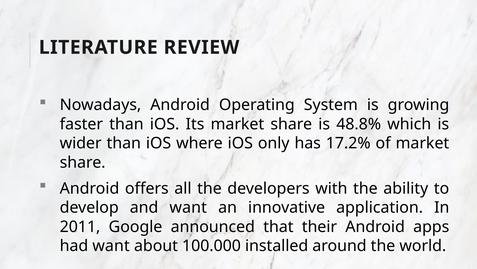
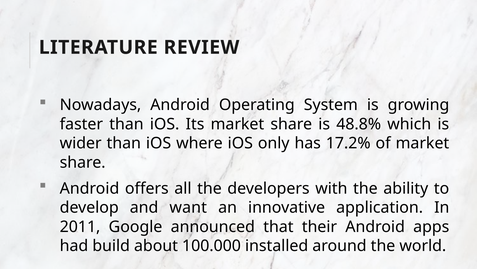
had want: want -> build (111, 245)
